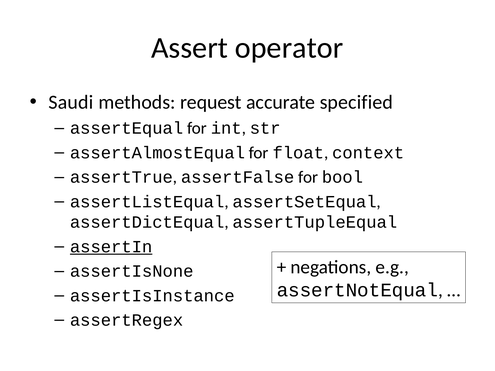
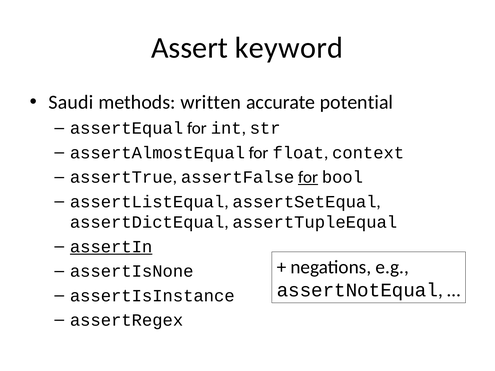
operator: operator -> keyword (289, 48)
request: request -> written (211, 102)
specified: specified -> potential (356, 102)
for underline: none -> present (308, 177)
